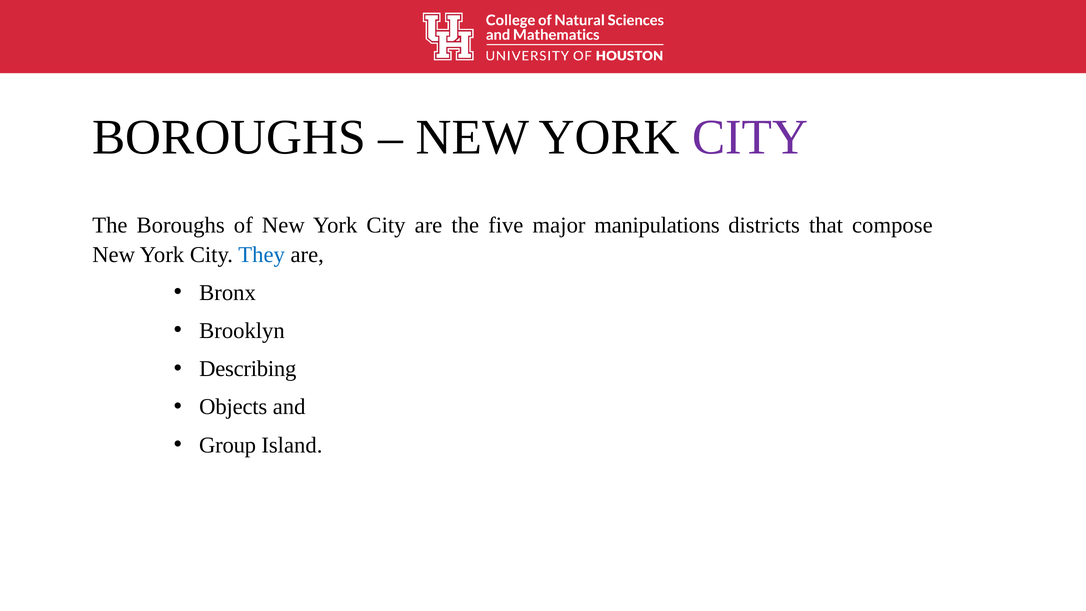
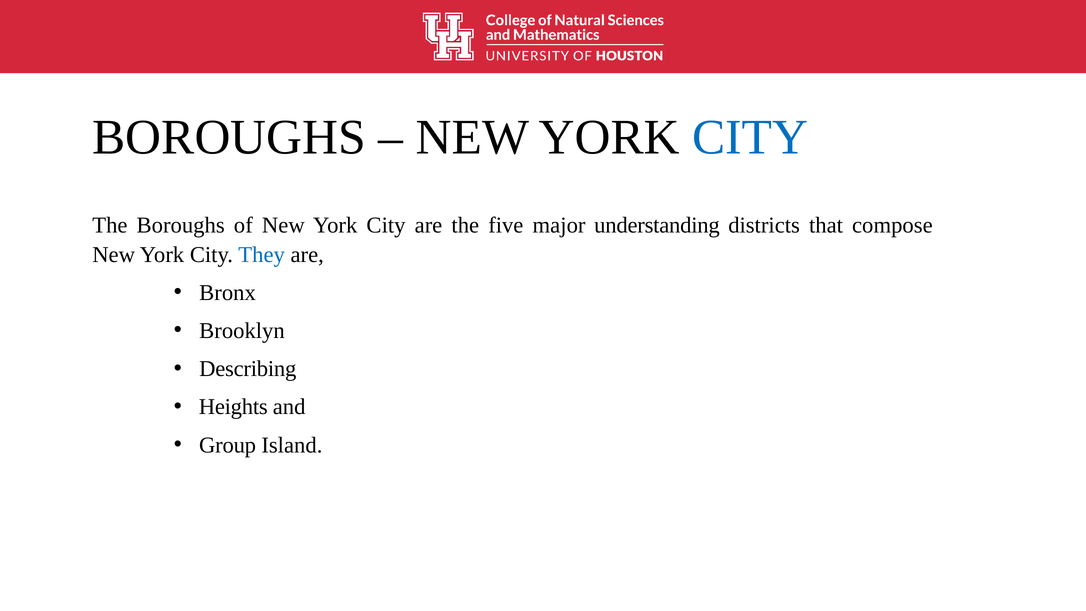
CITY colour: purple -> blue (750, 137)
manipulations: manipulations -> understanding (657, 225)
Objects: Objects -> Heights (233, 407)
